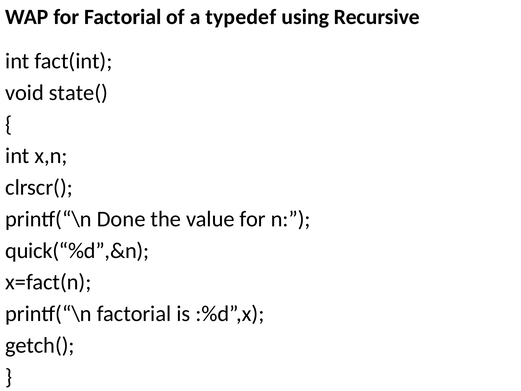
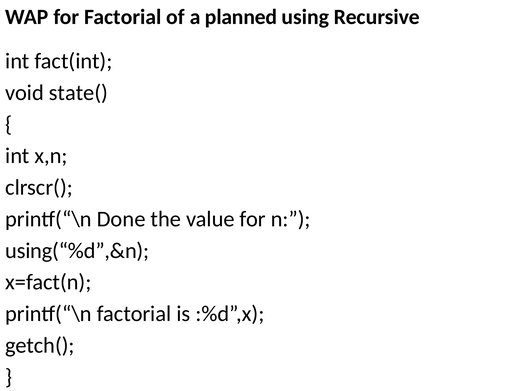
typedef: typedef -> planned (241, 17)
quick(“%d”,&n: quick(“%d”,&n -> using(“%d”,&n (77, 250)
